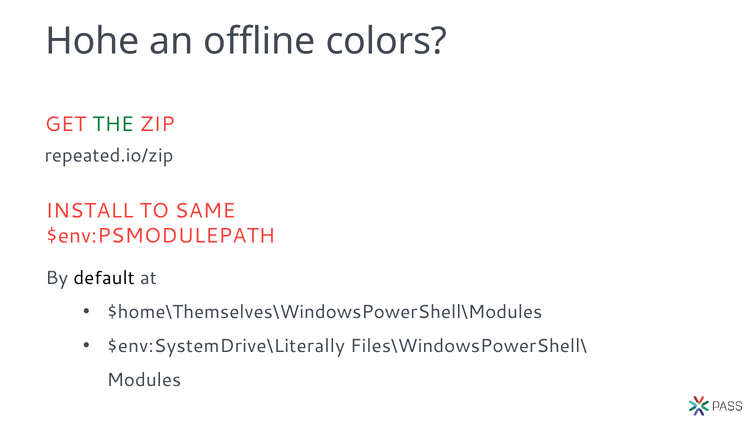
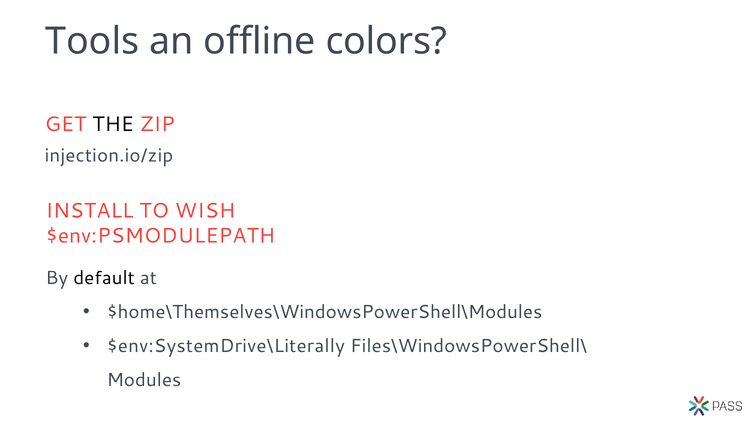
Hohe: Hohe -> Tools (92, 41)
THE colour: green -> black (113, 124)
repeated.io/zip: repeated.io/zip -> injection.io/zip (109, 156)
SAME: SAME -> WISH (205, 210)
